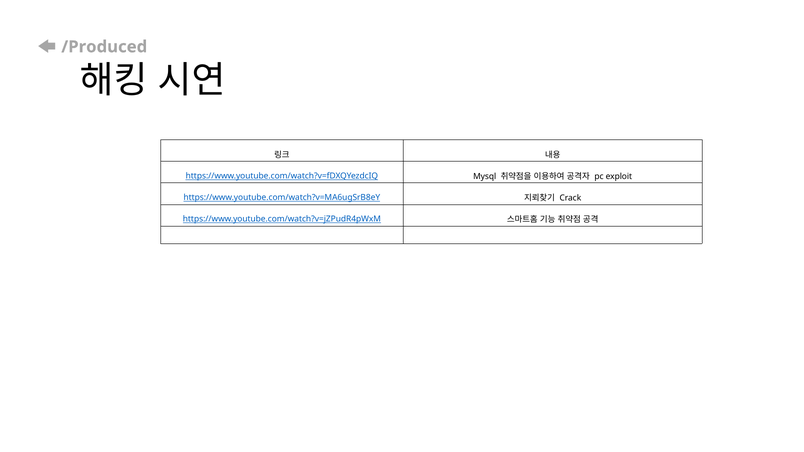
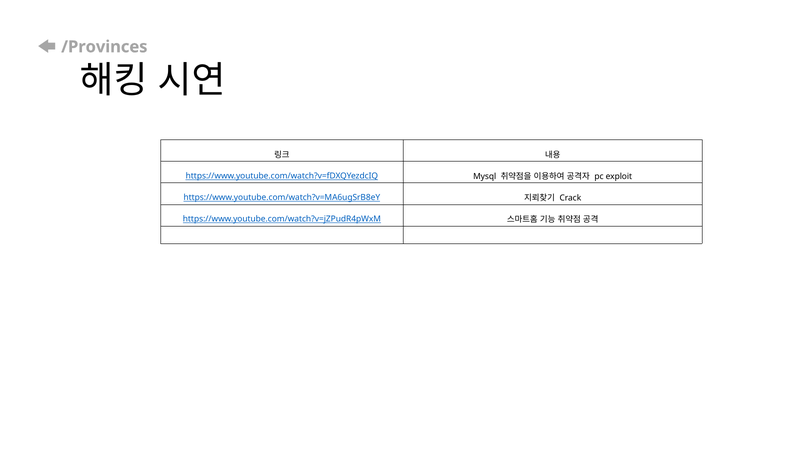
/Produced: /Produced -> /Provinces (104, 47)
